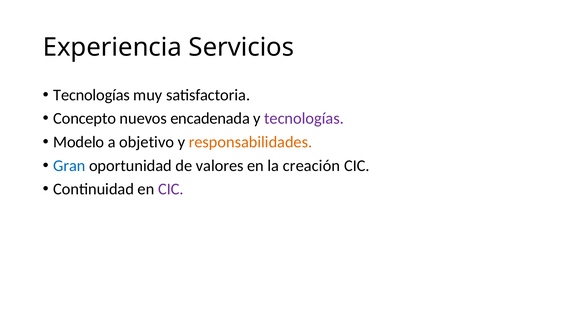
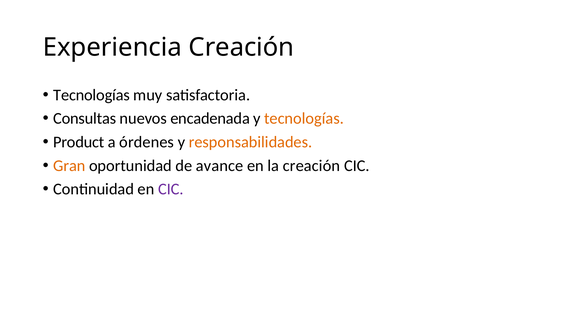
Experiencia Servicios: Servicios -> Creación (241, 47)
Concepto: Concepto -> Consultas (85, 118)
tecnologías colour: purple -> orange (304, 118)
Modelo: Modelo -> Product (79, 142)
objetivo: objetivo -> órdenes (147, 142)
Gran colour: blue -> orange (69, 165)
valores: valores -> avance (220, 165)
